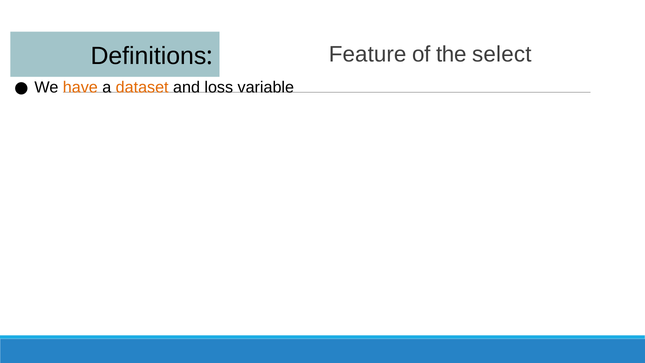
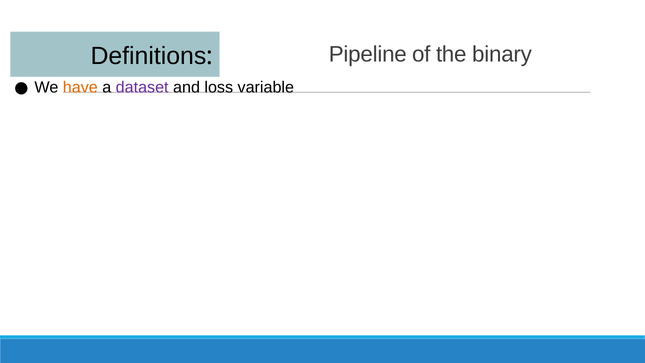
Feature: Feature -> Pipeline (368, 54)
select: select -> binary (502, 54)
dataset colour: orange -> purple (142, 88)
